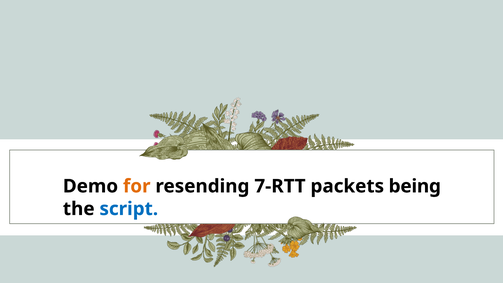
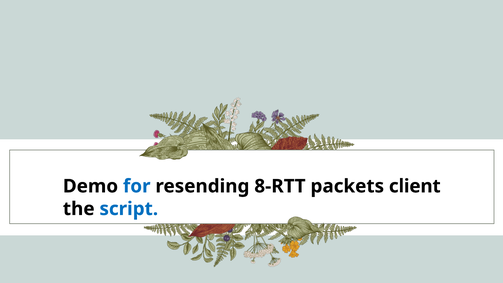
for colour: orange -> blue (137, 186)
7-RTT: 7-RTT -> 8-RTT (280, 186)
being: being -> client (415, 186)
